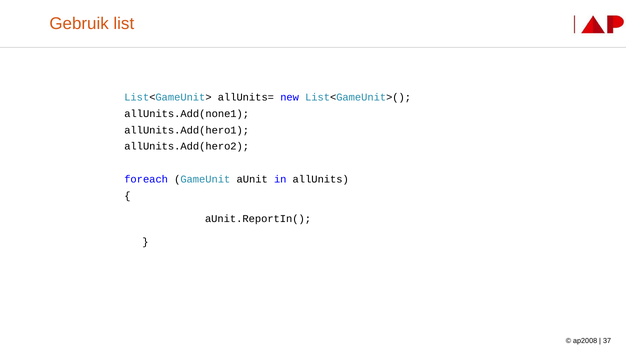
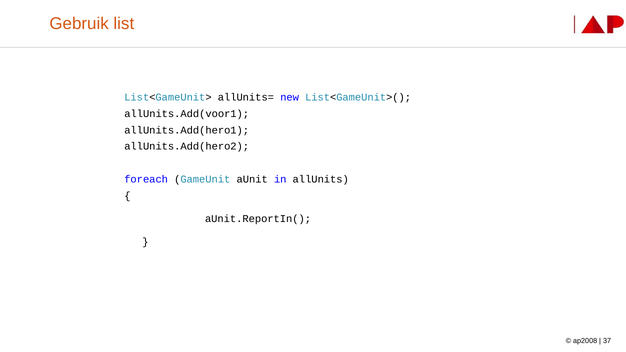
allUnits.Add(none1: allUnits.Add(none1 -> allUnits.Add(voor1 (187, 114)
